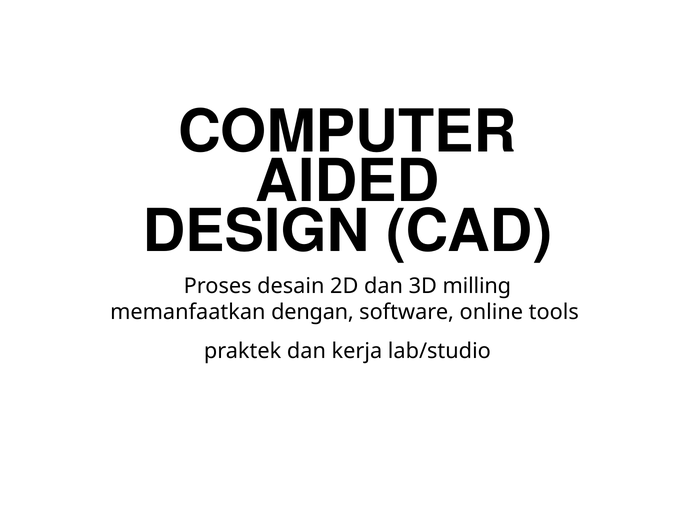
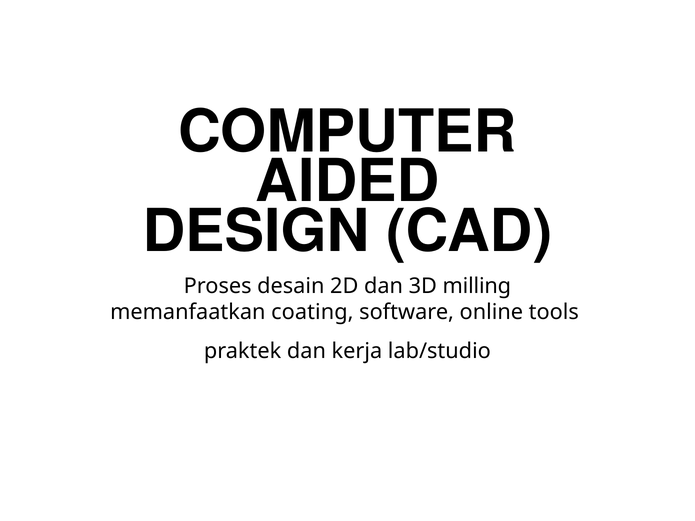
dengan: dengan -> coating (312, 312)
